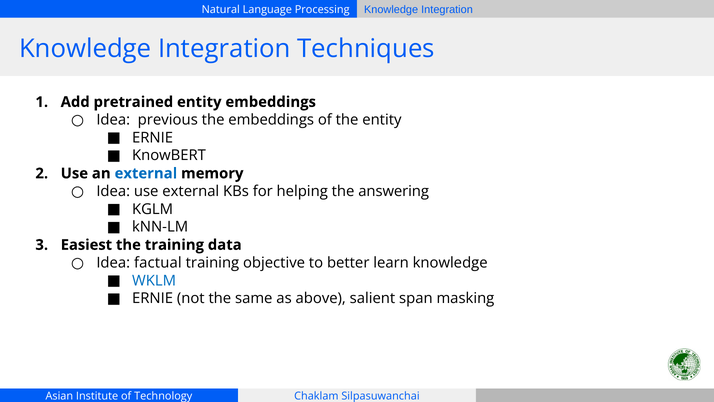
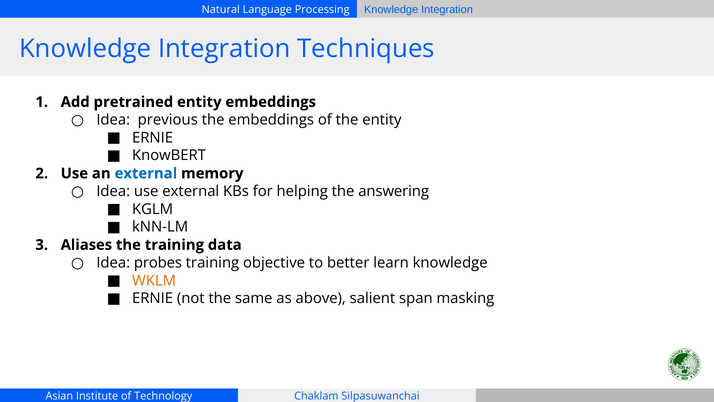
Easiest: Easiest -> Aliases (86, 245)
factual: factual -> probes (158, 263)
WKLM colour: blue -> orange (154, 280)
